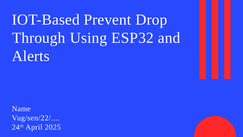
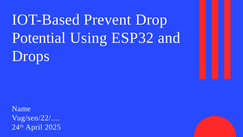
Through: Through -> Potential (39, 38)
Alerts: Alerts -> Drops (31, 56)
